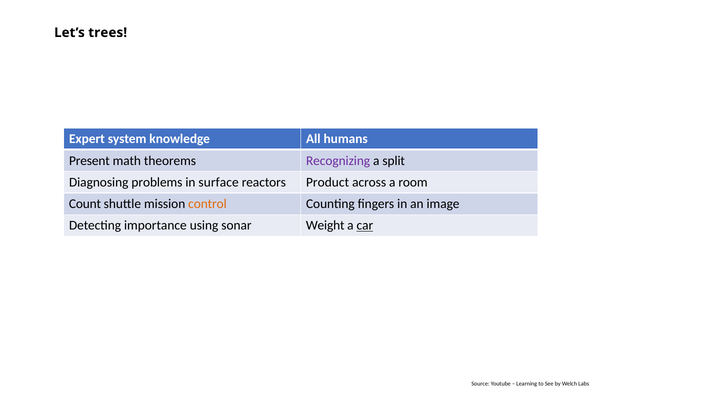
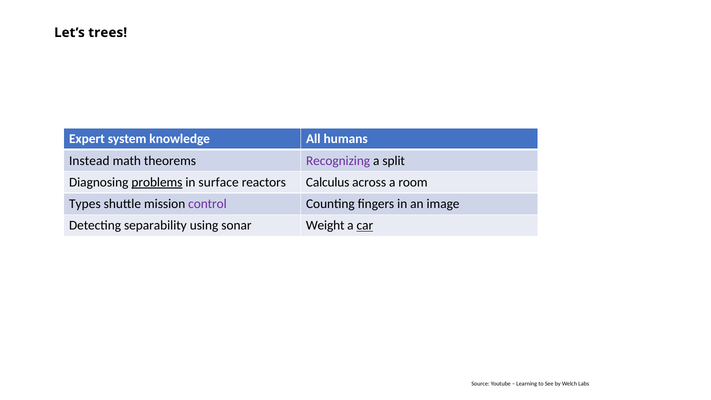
Present: Present -> Instead (89, 161)
problems underline: none -> present (157, 182)
Product: Product -> Calculus (328, 182)
Count: Count -> Types (85, 204)
control colour: orange -> purple (207, 204)
importance: importance -> separability (155, 226)
